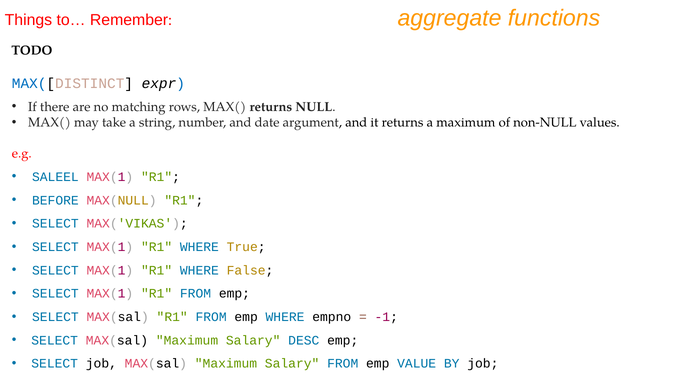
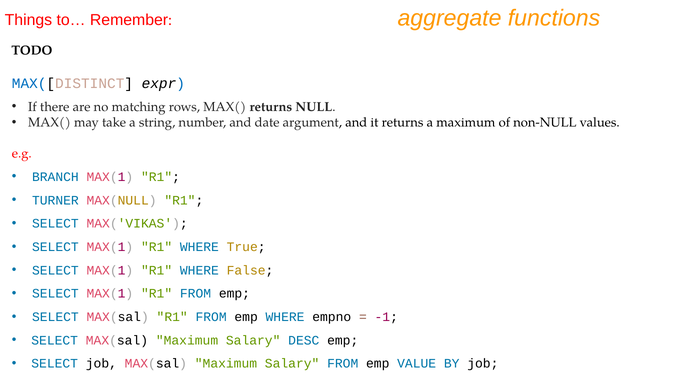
SALEEL: SALEEL -> BRANCH (55, 177)
BEFORE: BEFORE -> TURNER (55, 200)
